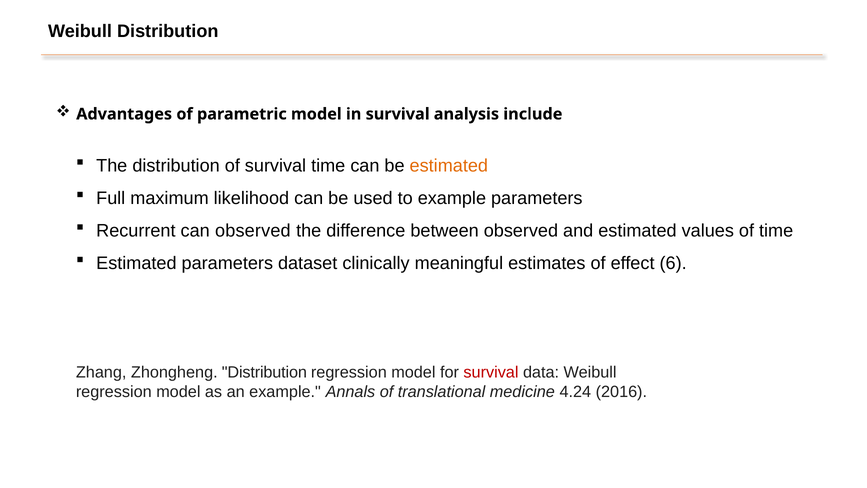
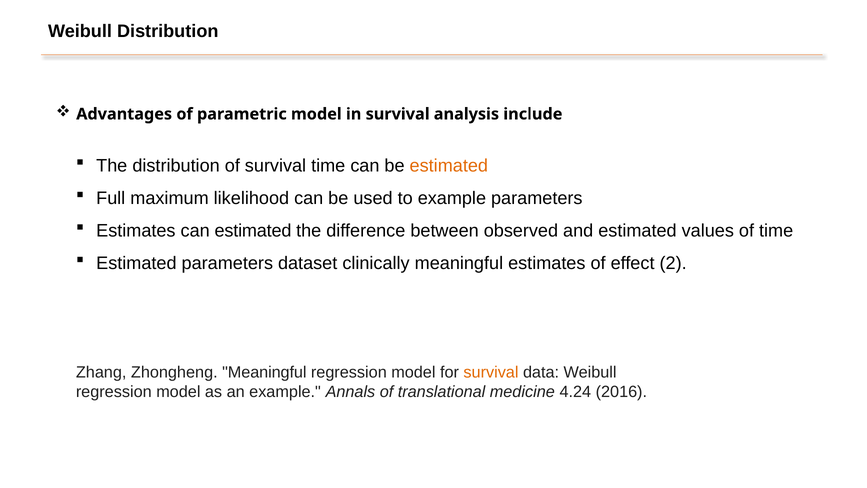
Recurrent: Recurrent -> Estimates (136, 231)
can observed: observed -> estimated (253, 231)
6: 6 -> 2 (673, 263)
Zhongheng Distribution: Distribution -> Meaningful (264, 372)
survival colour: red -> orange (491, 372)
